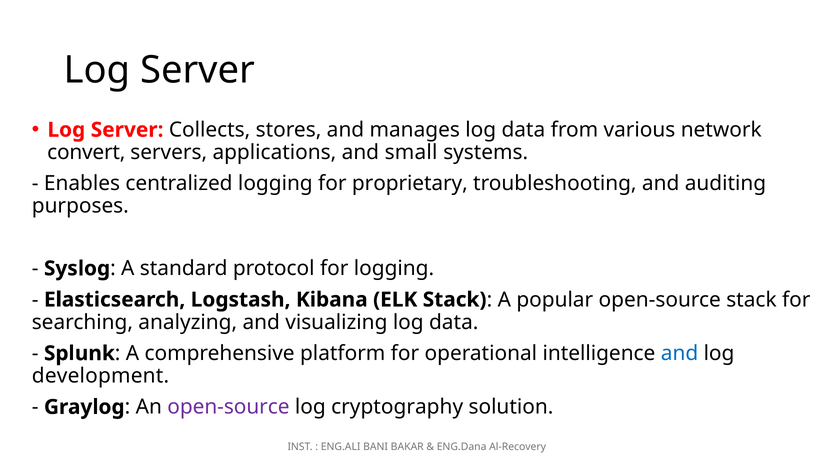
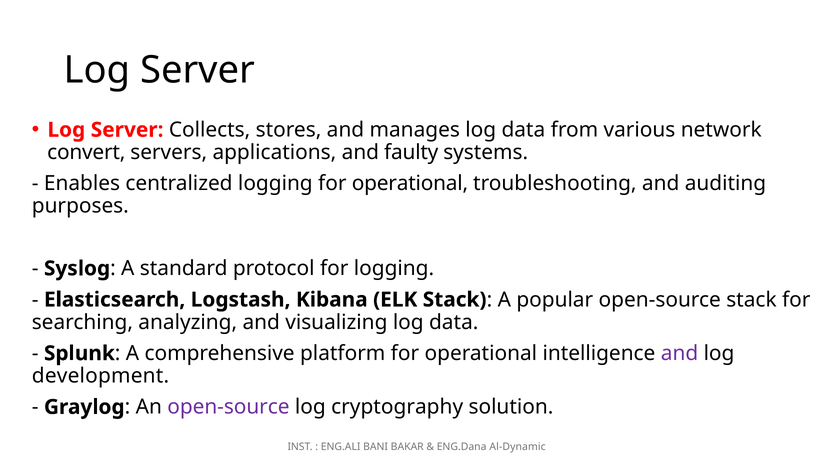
small: small -> faulty (411, 152)
logging for proprietary: proprietary -> operational (410, 184)
and colour: blue -> purple (680, 353)
Al-Recovery: Al-Recovery -> Al-Dynamic (518, 447)
